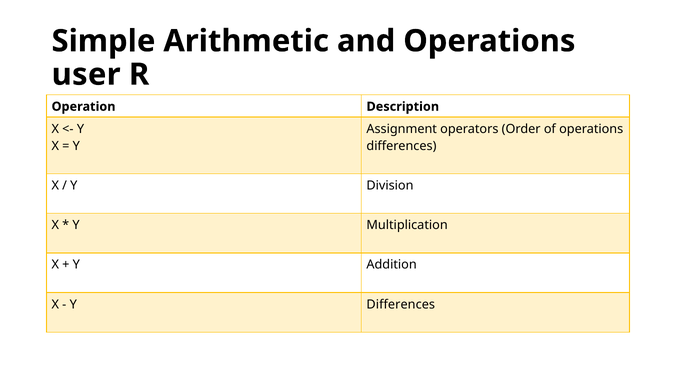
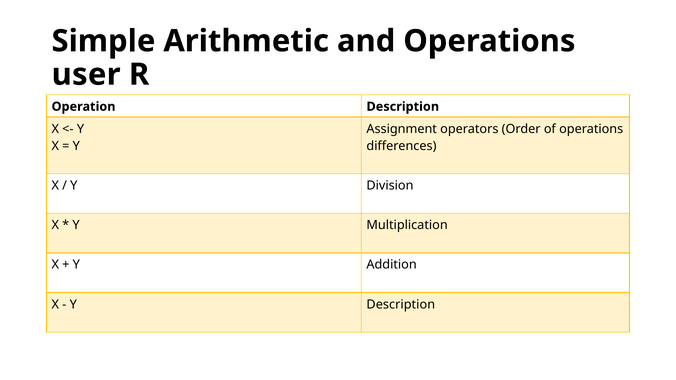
Y Differences: Differences -> Description (401, 305)
